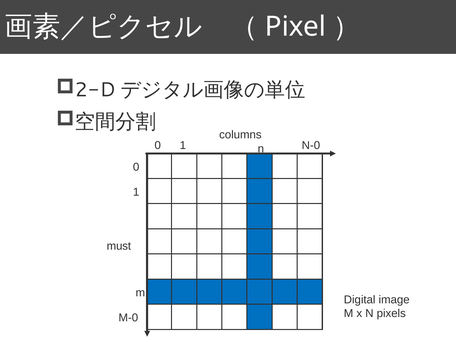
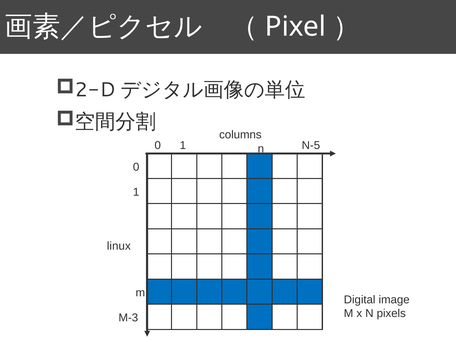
N-0: N-0 -> N-5 (311, 145)
must: must -> linux (119, 246)
M-0: M-0 -> M-3 (128, 318)
